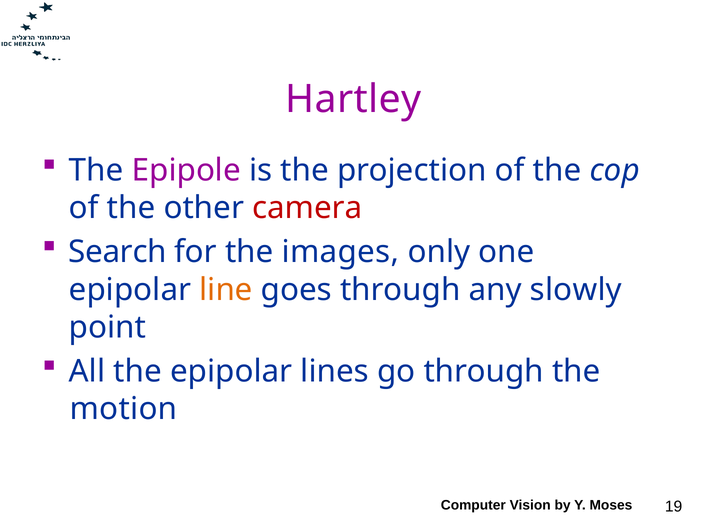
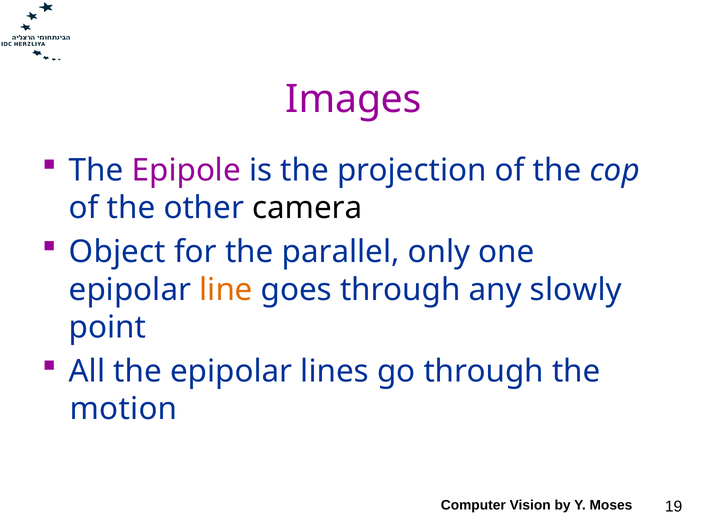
Hartley: Hartley -> Images (354, 99)
camera colour: red -> black (307, 208)
Search: Search -> Object (117, 252)
images: images -> parallel (341, 252)
